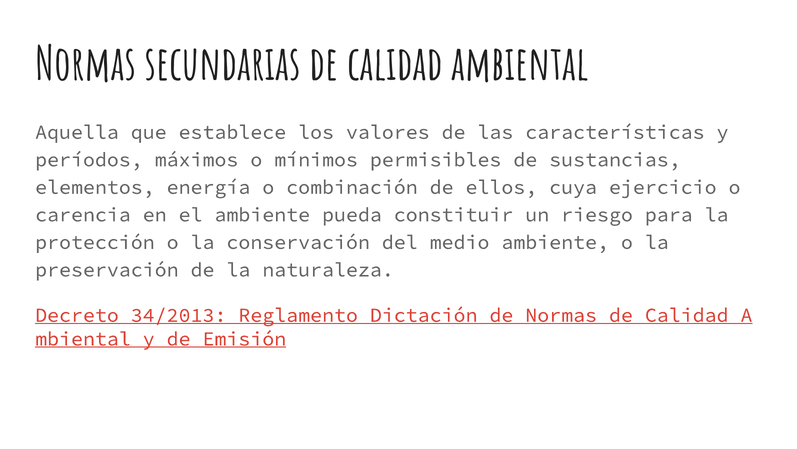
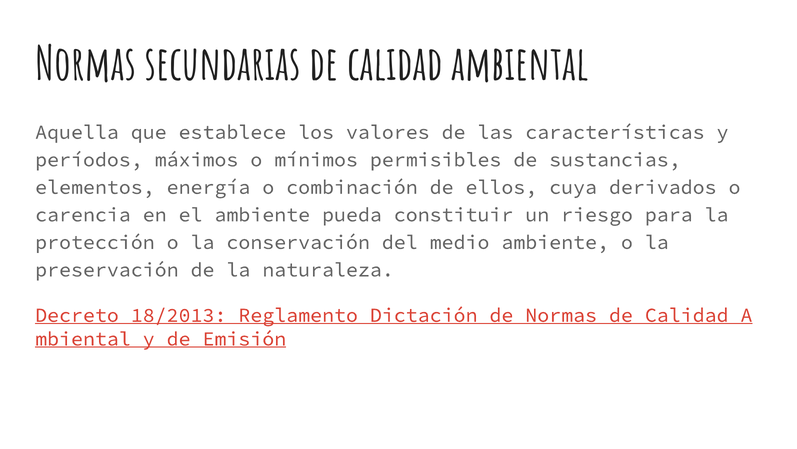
ejercicio: ejercicio -> derivados (663, 187)
34/2013: 34/2013 -> 18/2013 (179, 315)
